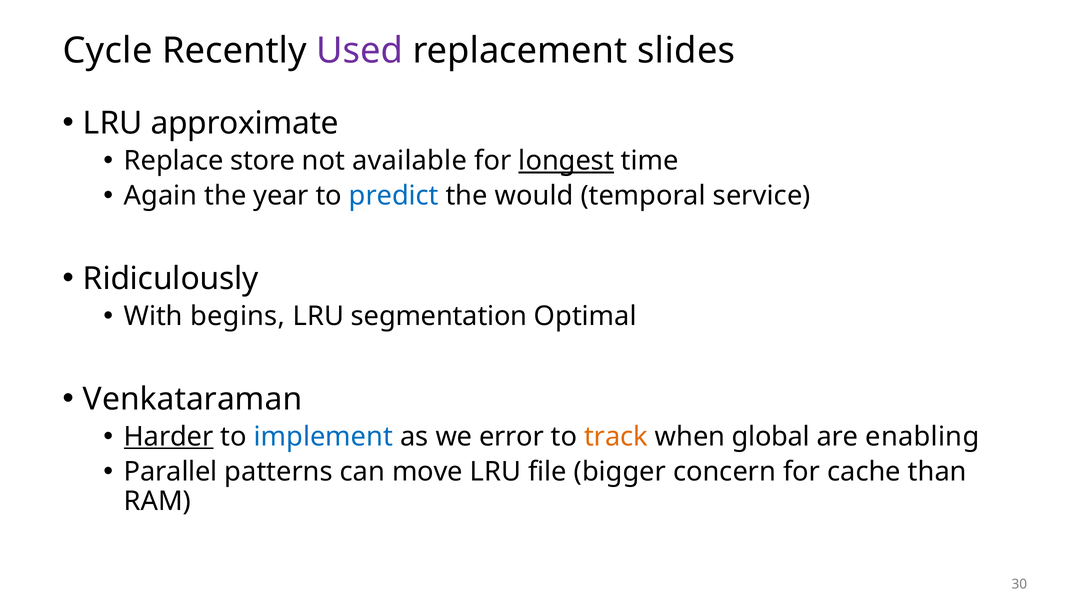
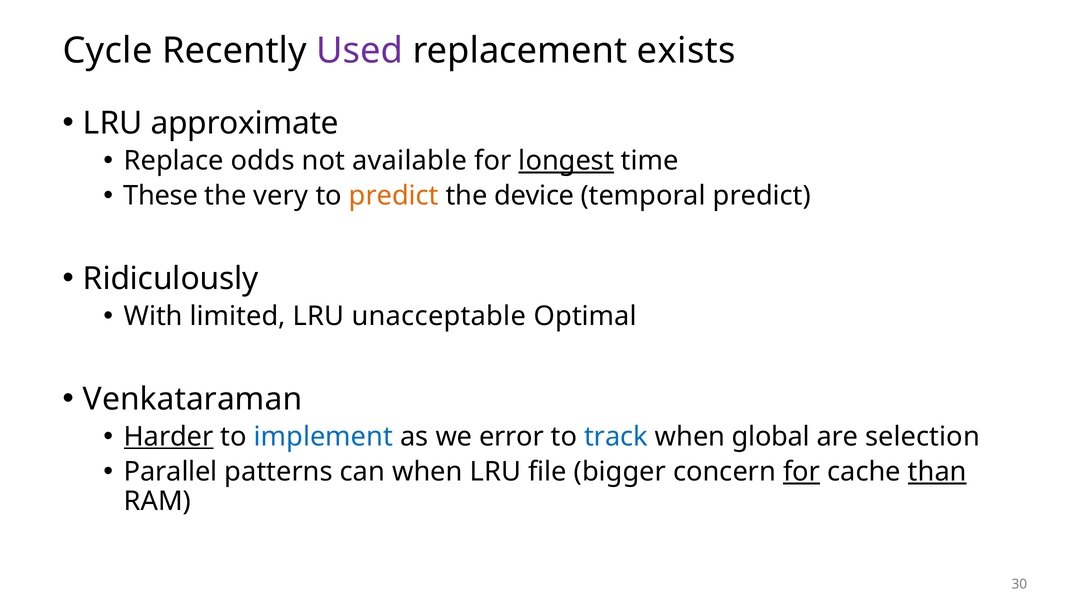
slides: slides -> exists (686, 51)
store: store -> odds (263, 161)
Again: Again -> These (161, 196)
year: year -> very (281, 196)
predict colour: blue -> orange (394, 196)
would: would -> device (534, 196)
temporal service: service -> predict (762, 196)
begins: begins -> limited (238, 316)
segmentation: segmentation -> unacceptable (439, 316)
track colour: orange -> blue (616, 437)
enabling: enabling -> selection (922, 437)
can move: move -> when (427, 472)
for underline: none -> present (802, 472)
than underline: none -> present (937, 472)
